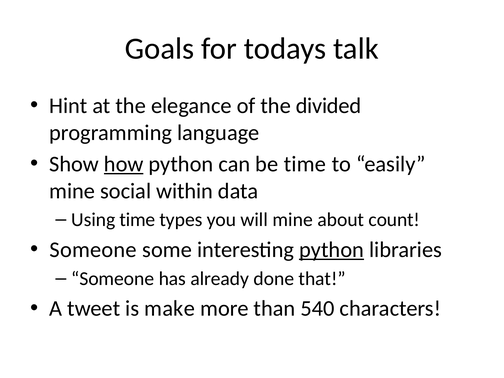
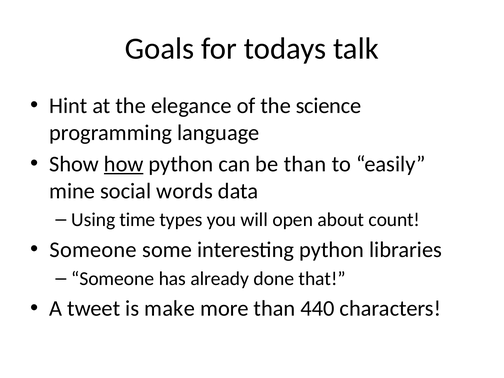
divided: divided -> science (328, 106)
be time: time -> than (305, 164)
within: within -> words (185, 191)
will mine: mine -> open (293, 220)
python underline: present -> none (332, 250)
540: 540 -> 440 (318, 309)
